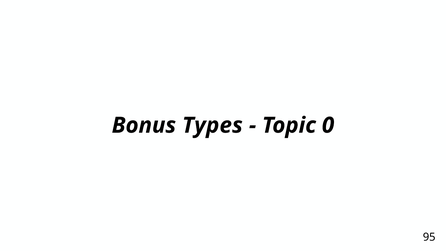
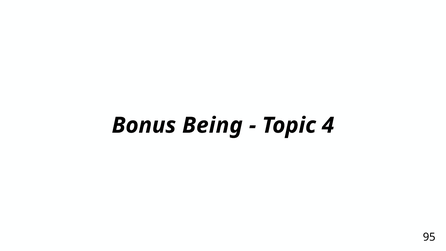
Types: Types -> Being (212, 125)
0: 0 -> 4 (328, 125)
